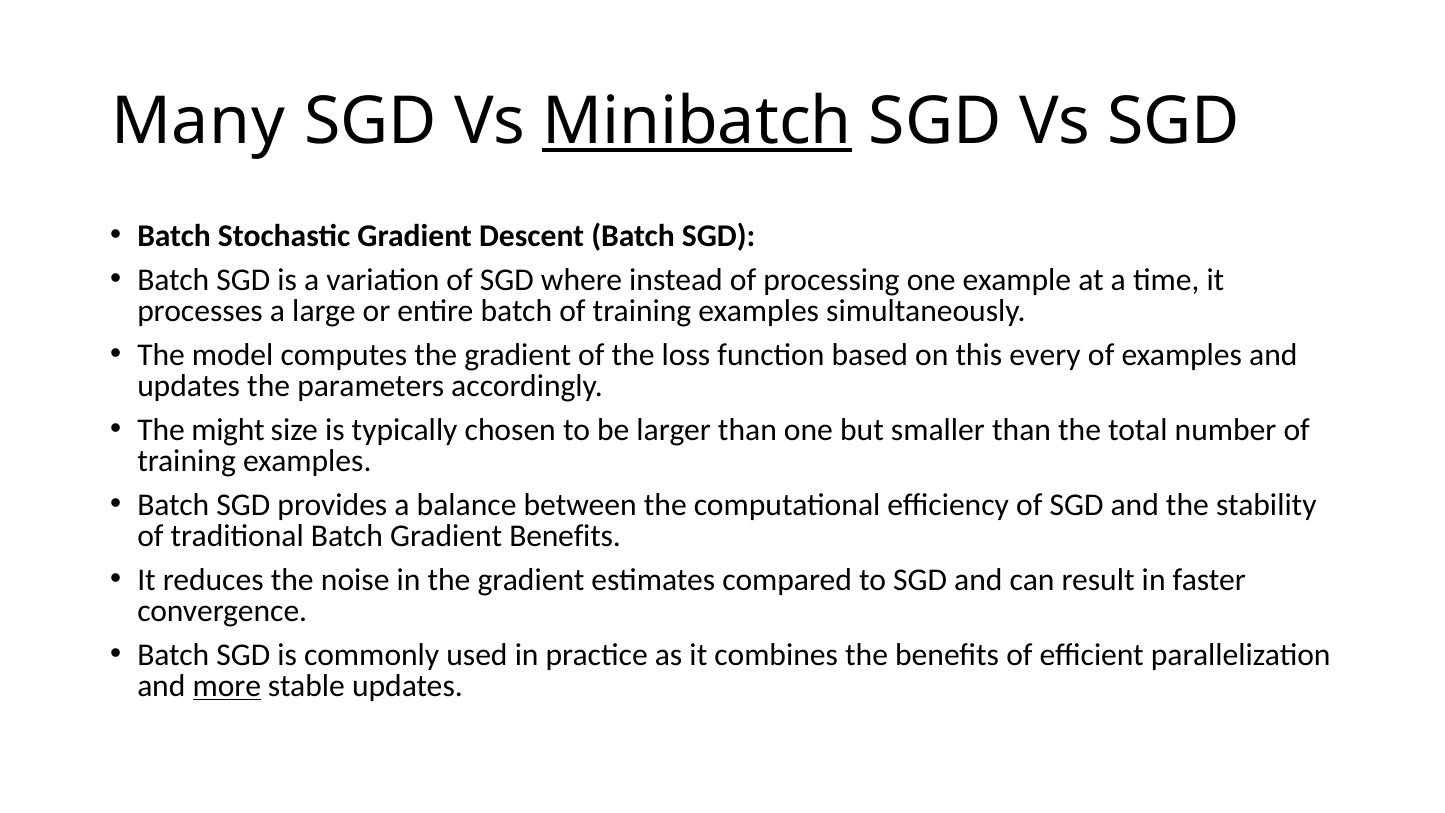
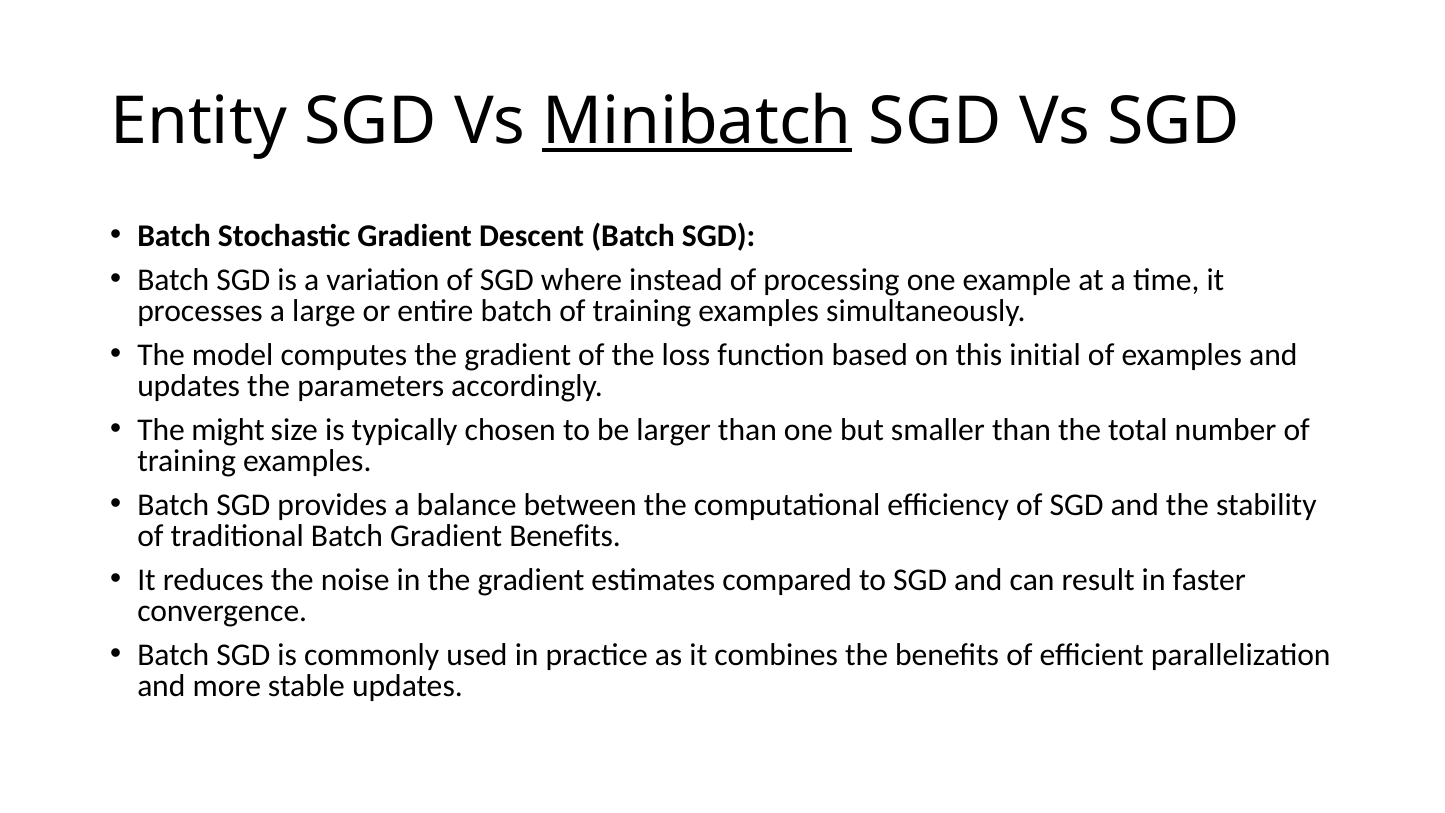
Many: Many -> Entity (199, 121)
every: every -> initial (1045, 355)
more underline: present -> none (227, 686)
